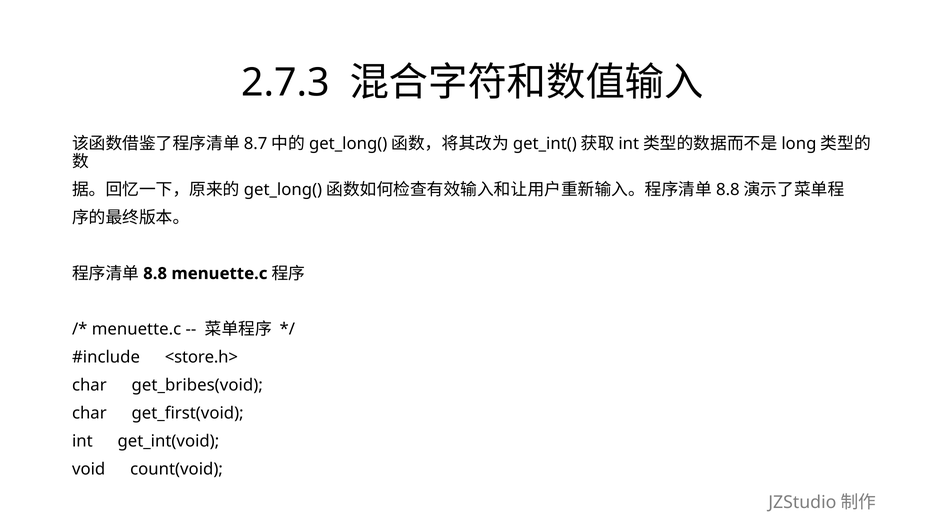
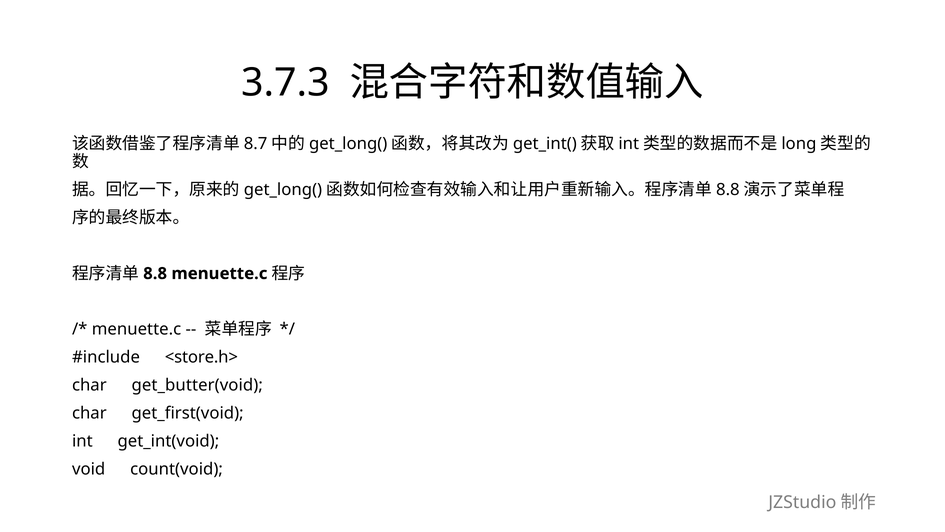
2.7.3: 2.7.3 -> 3.7.3 (286, 83)
get_bribes(void: get_bribes(void -> get_butter(void (197, 385)
